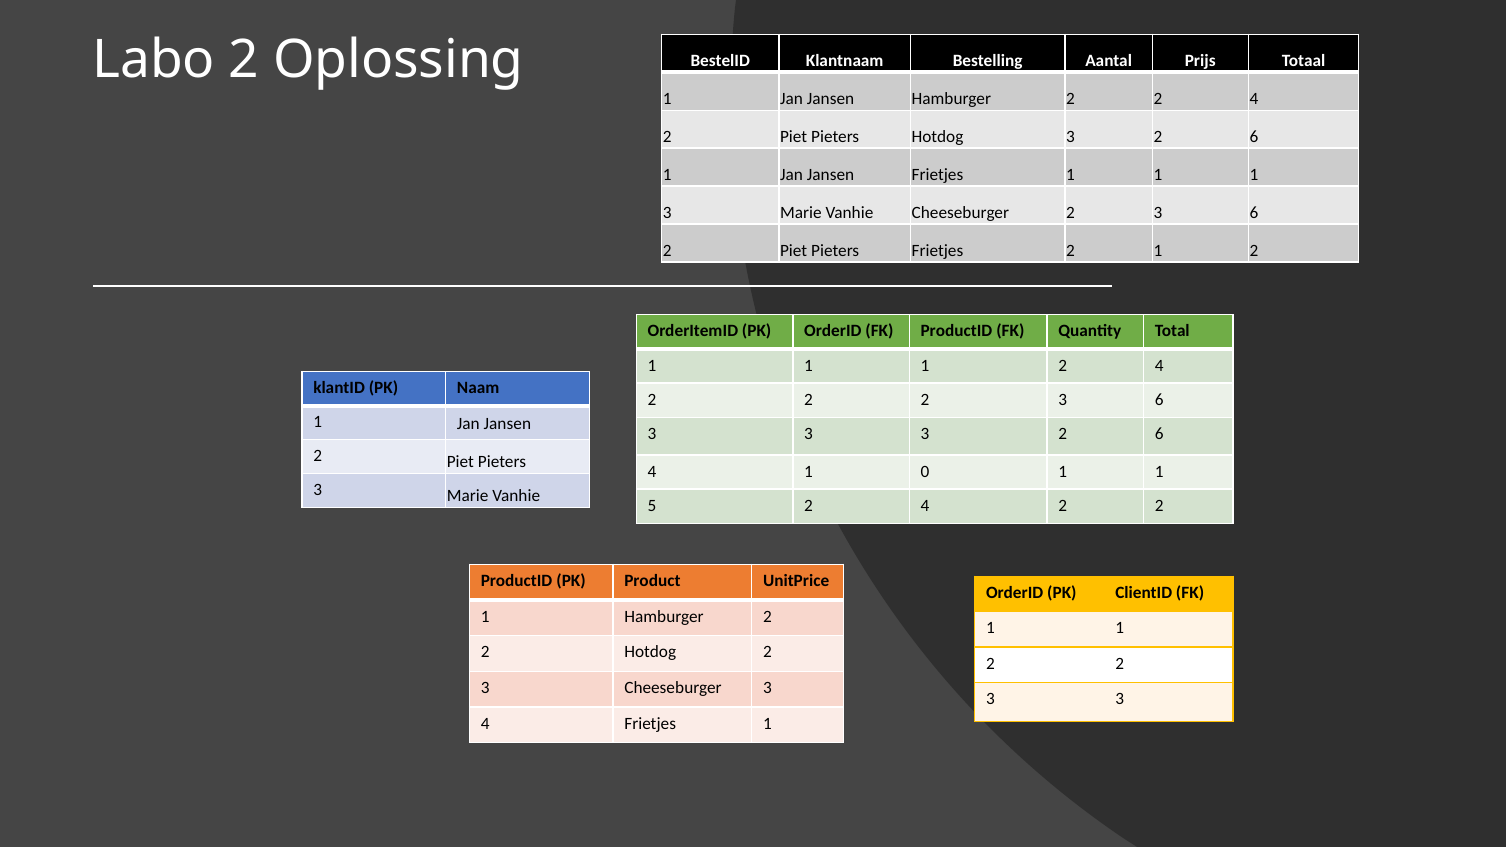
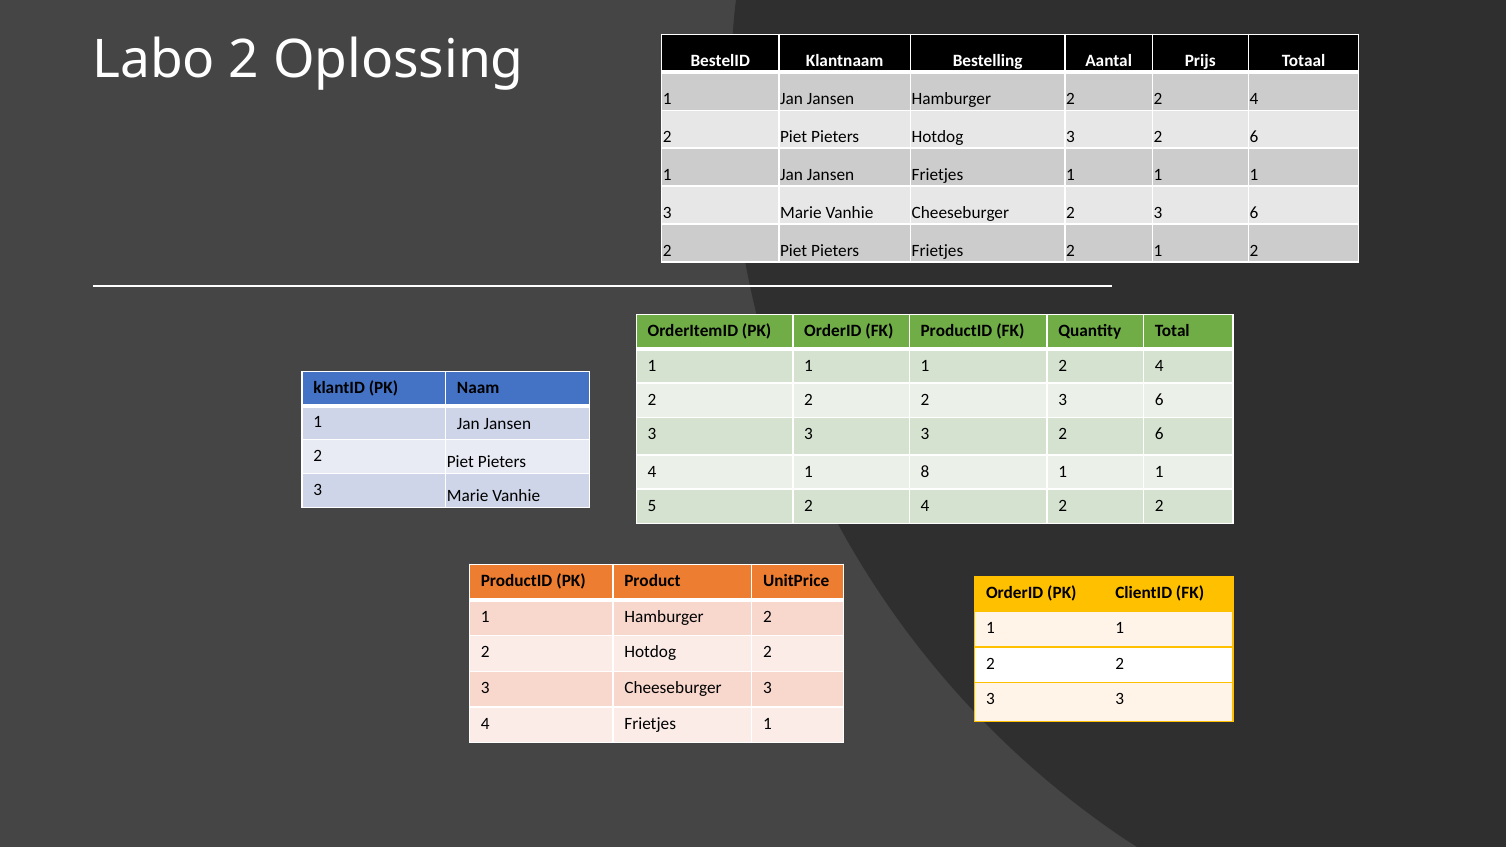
0: 0 -> 8 (925, 472)
